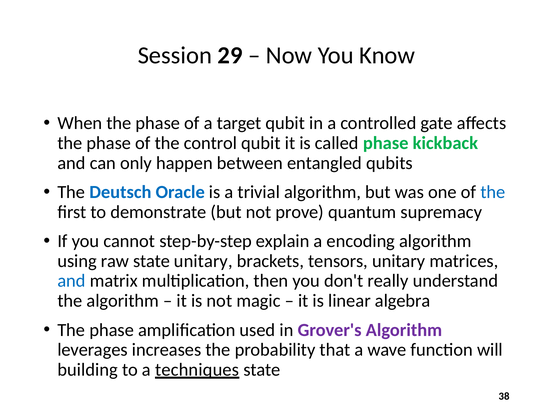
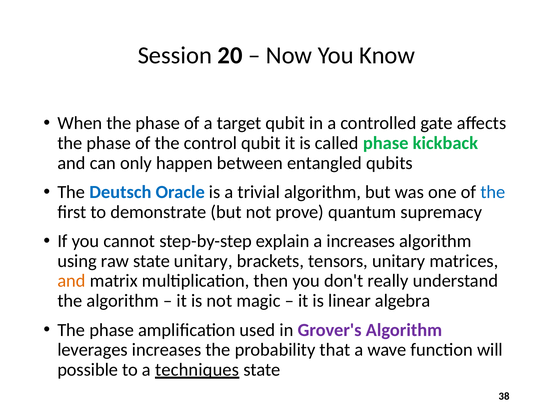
29: 29 -> 20 (230, 55)
a encoding: encoding -> increases (361, 241)
and colour: blue -> orange (71, 281)
building: building -> possible (88, 370)
